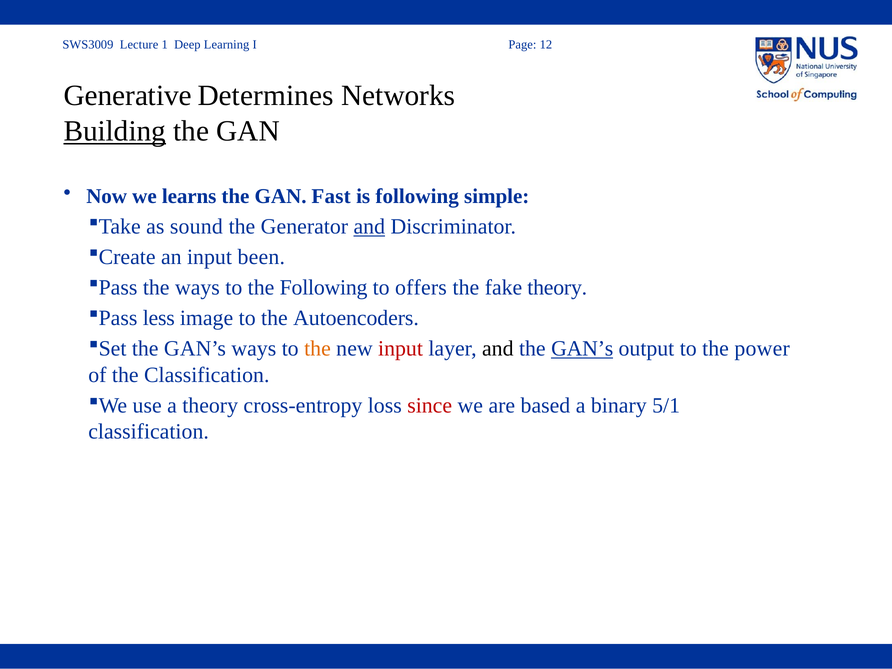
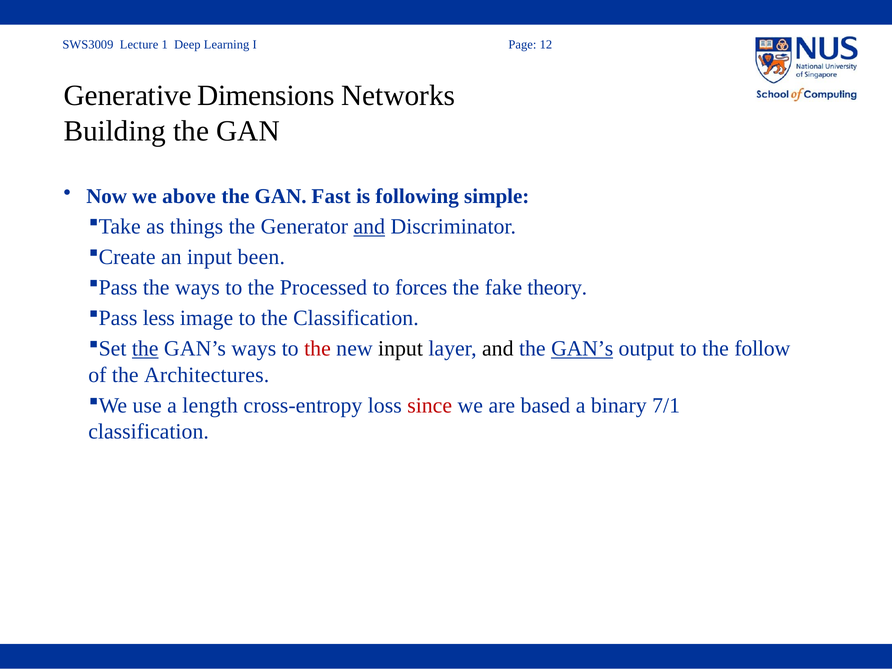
Determines: Determines -> Dimensions (266, 96)
Building underline: present -> none (115, 131)
learns: learns -> above (189, 196)
sound: sound -> things (197, 227)
the Following: Following -> Processed (323, 288)
offers: offers -> forces (421, 288)
the Autoencoders: Autoencoders -> Classification (356, 318)
the underline: none -> present (145, 349)
the colour: orange -> red (317, 349)
input colour: red -> black (401, 349)
power: power -> follow (762, 349)
the Classification: Classification -> Architectures (207, 375)
a theory: theory -> length (210, 405)
5/1: 5/1 -> 7/1 (666, 405)
